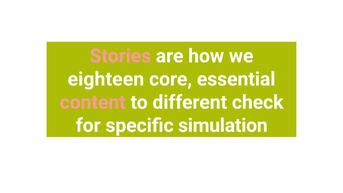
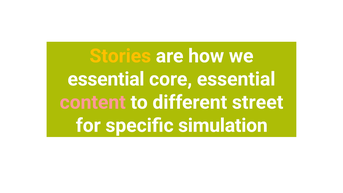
Stories colour: pink -> yellow (120, 56)
eighteen: eighteen -> essential (106, 79)
check: check -> street (258, 102)
